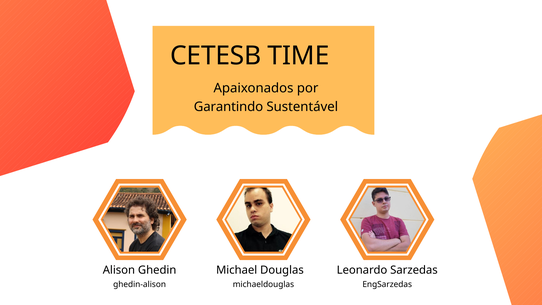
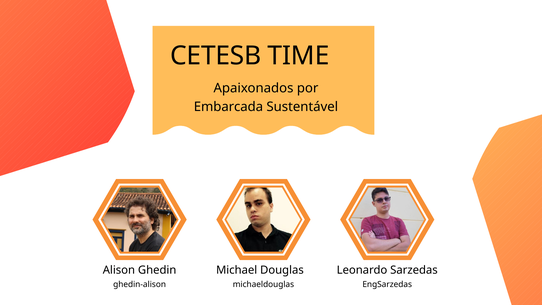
Garantindo: Garantindo -> Embarcada (228, 107)
